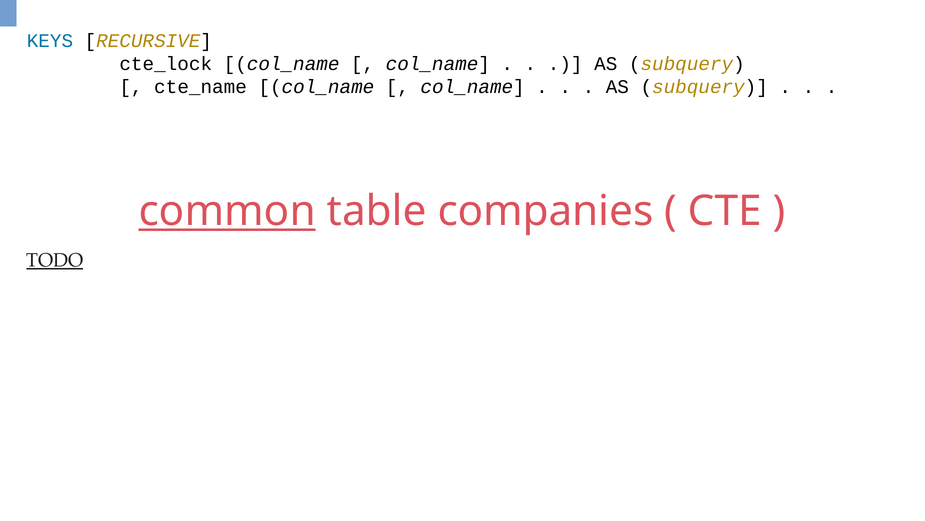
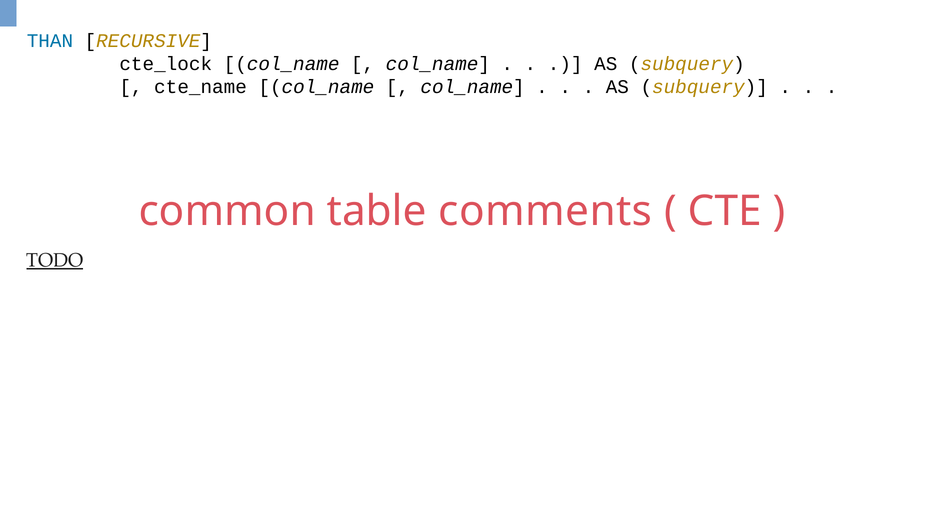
KEYS: KEYS -> THAN (50, 41)
common underline: present -> none (227, 211)
companies: companies -> comments (545, 211)
